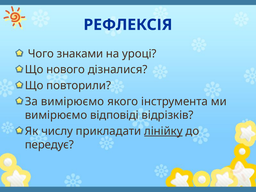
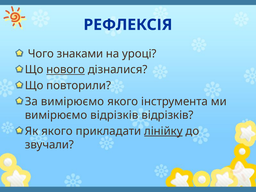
нового underline: none -> present (66, 70)
вимірюємо відповіді: відповіді -> відрізків (114, 115)
Як числу: числу -> якого (57, 131)
передує: передує -> звучали (49, 145)
